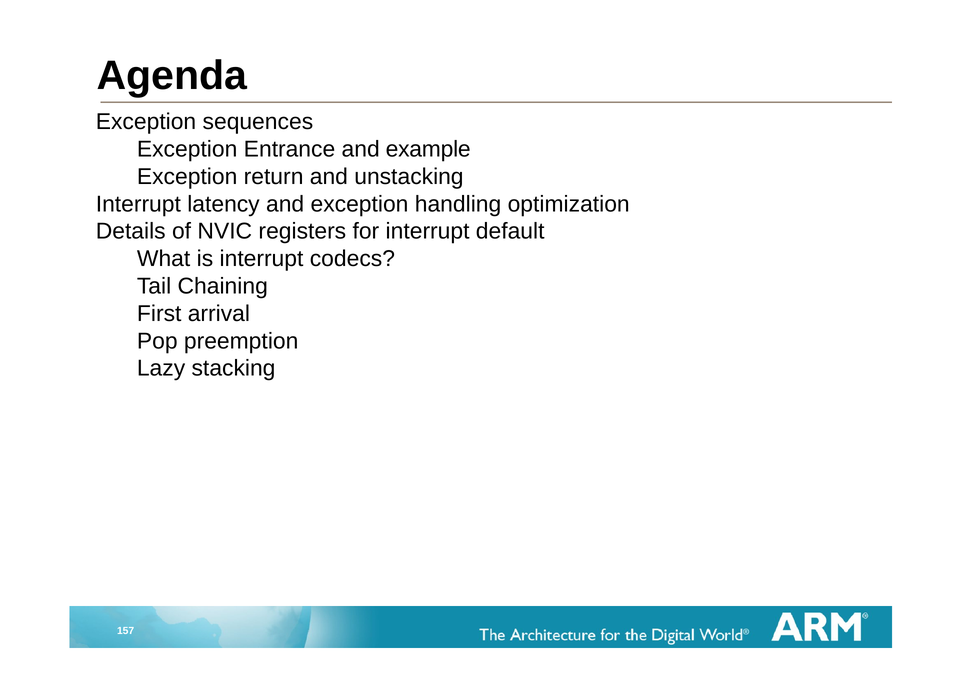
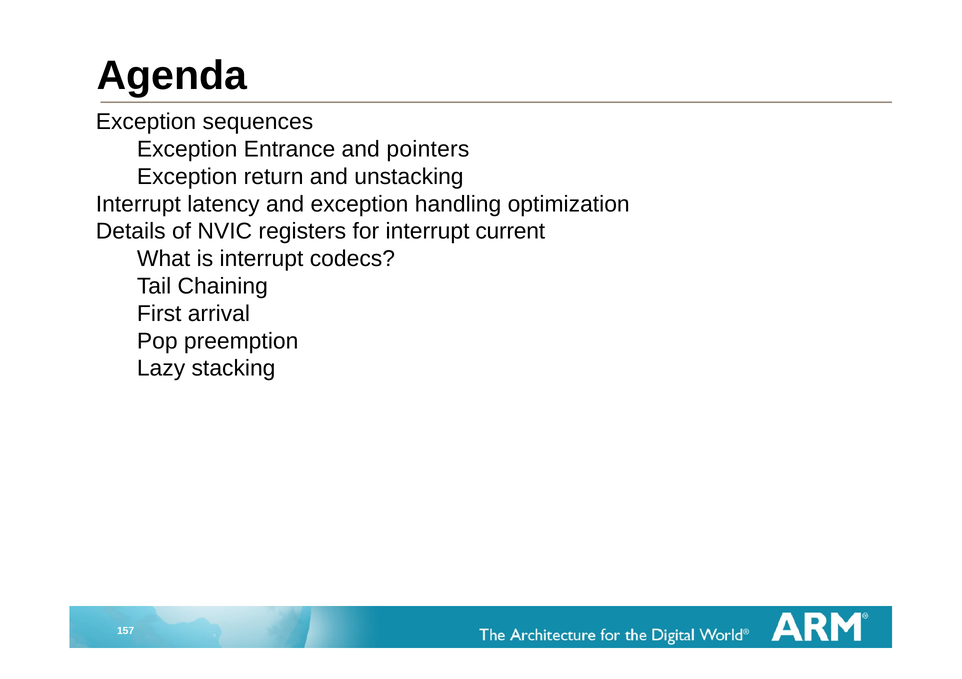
example: example -> pointers (428, 149)
default: default -> current (510, 232)
